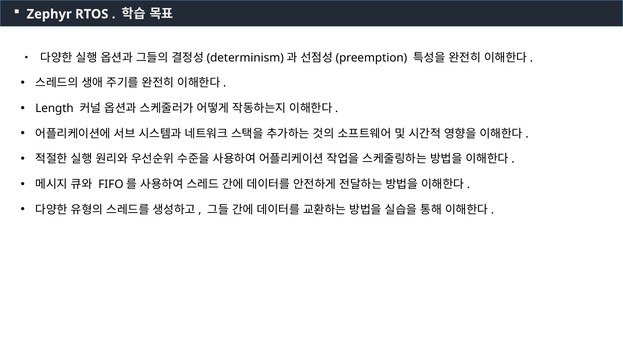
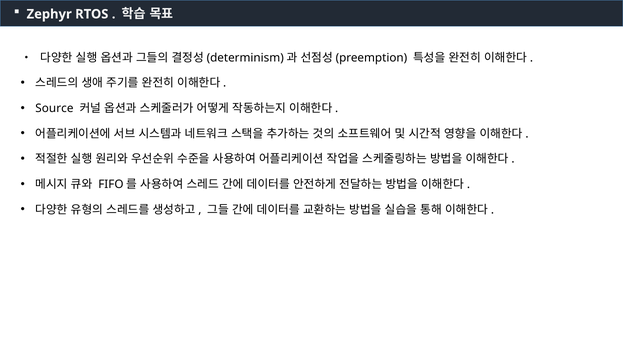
Length: Length -> Source (54, 108)
